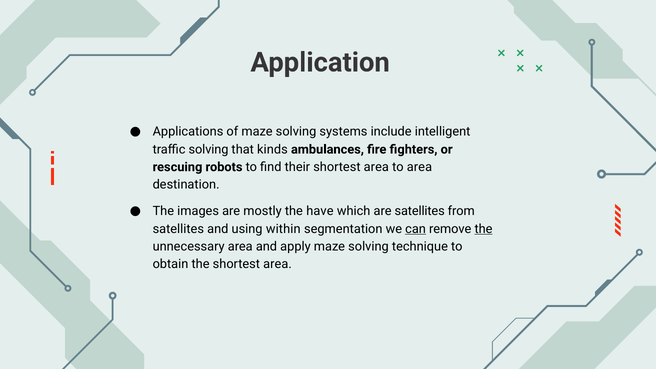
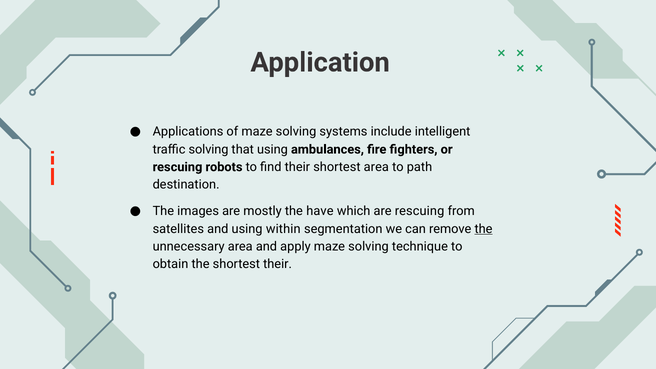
that kinds: kinds -> using (272, 149)
to area: area -> path (419, 167)
are satellites: satellites -> rescuing (420, 211)
can underline: present -> none (416, 229)
the shortest area: area -> their (278, 264)
